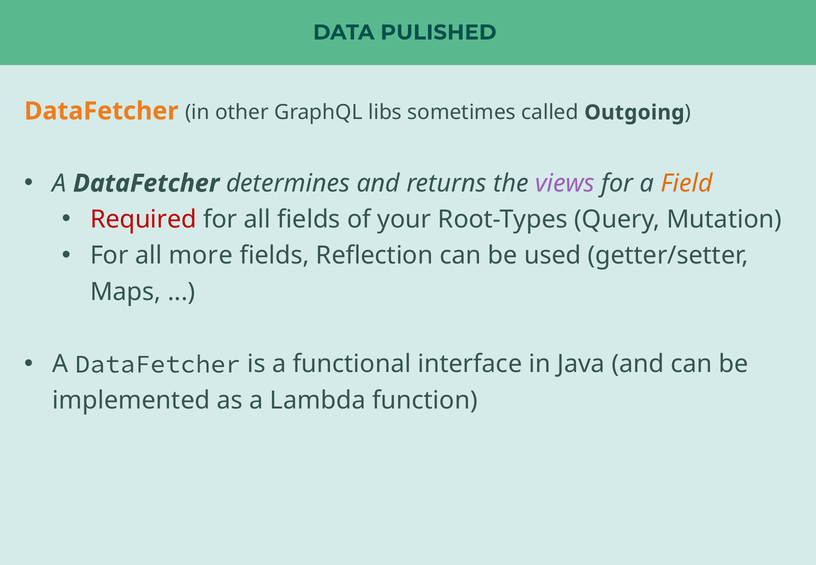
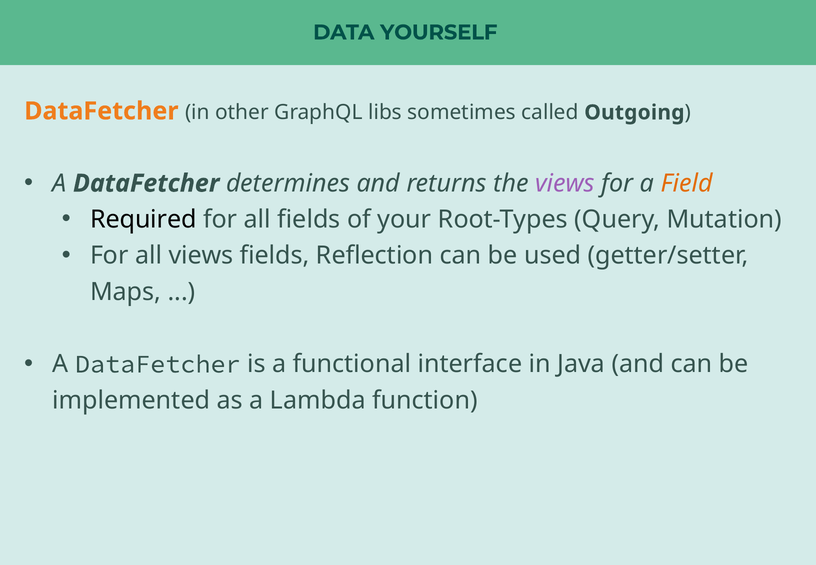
PULISHED: PULISHED -> YOURSELF (439, 32)
Required colour: red -> black (143, 220)
all more: more -> views (201, 256)
